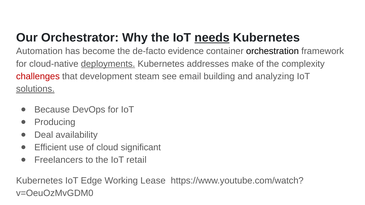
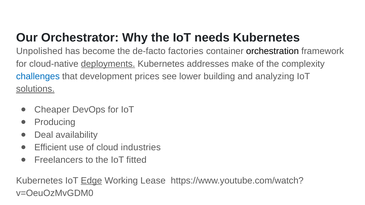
needs underline: present -> none (212, 38)
Automation: Automation -> Unpolished (39, 51)
evidence: evidence -> factories (186, 51)
challenges colour: red -> blue (38, 76)
steam: steam -> prices (147, 76)
email: email -> lower (190, 76)
Because: Because -> Cheaper (52, 110)
significant: significant -> industries (141, 148)
retail: retail -> fitted (136, 160)
Edge underline: none -> present (91, 181)
